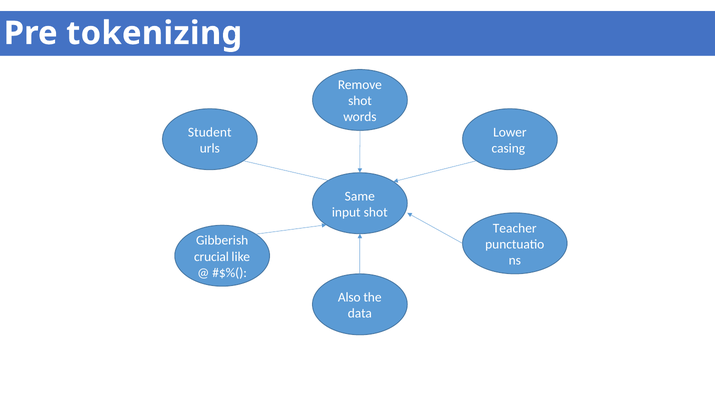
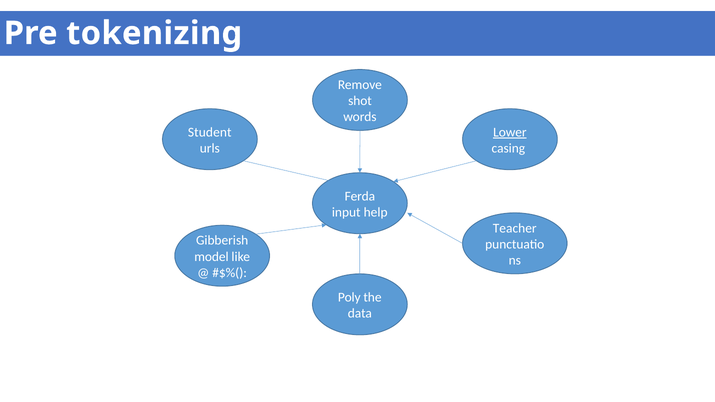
Lower underline: none -> present (510, 132)
Same: Same -> Ferda (360, 196)
input shot: shot -> help (376, 212)
crucial: crucial -> model (211, 257)
Also: Also -> Poly (349, 297)
